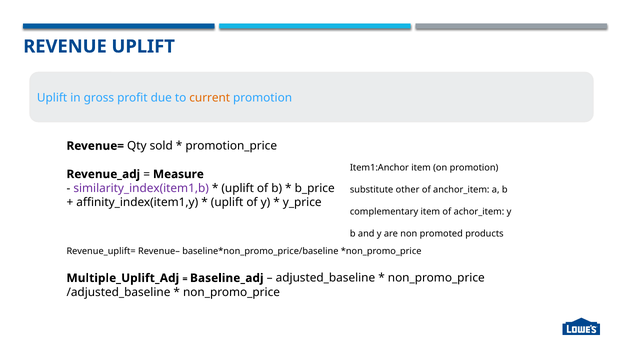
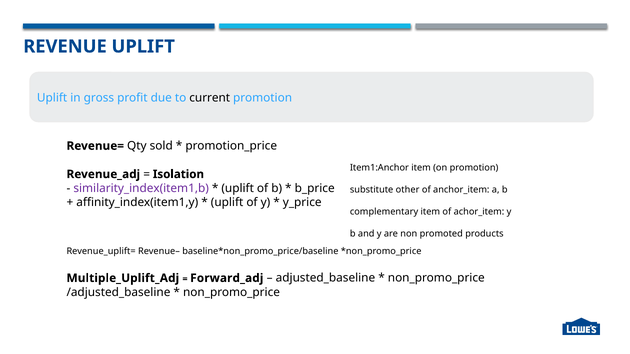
current colour: orange -> black (210, 98)
Measure: Measure -> Isolation (178, 174)
Baseline_adj: Baseline_adj -> Forward_adj (227, 278)
